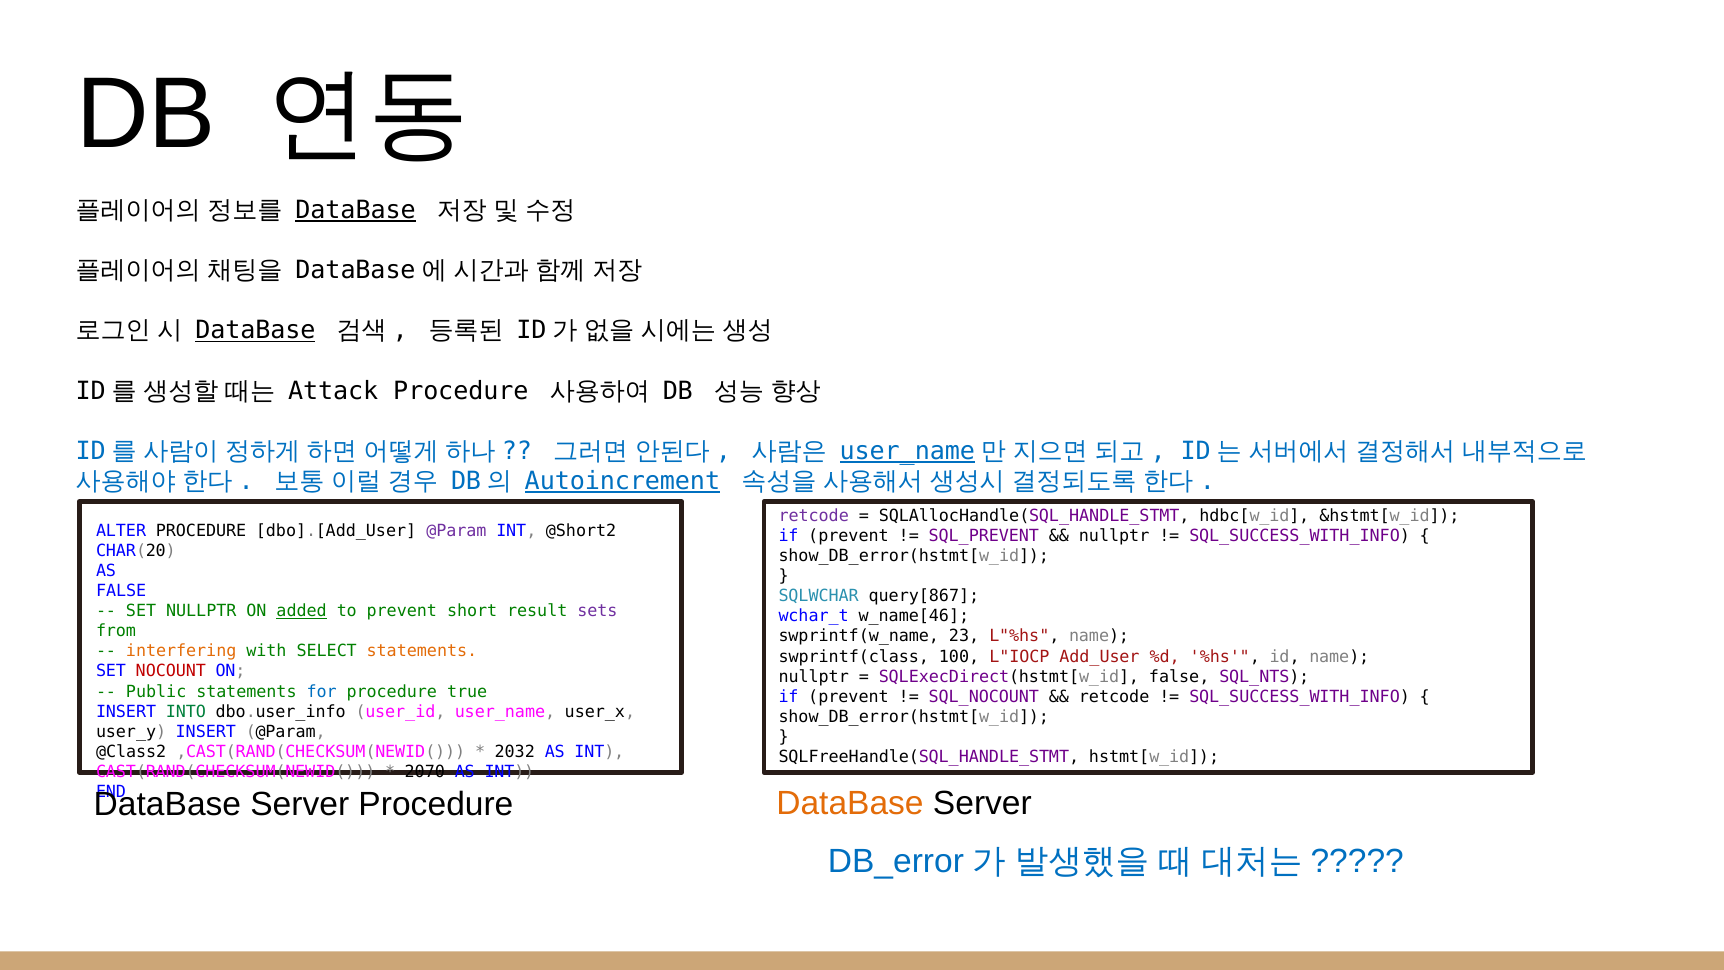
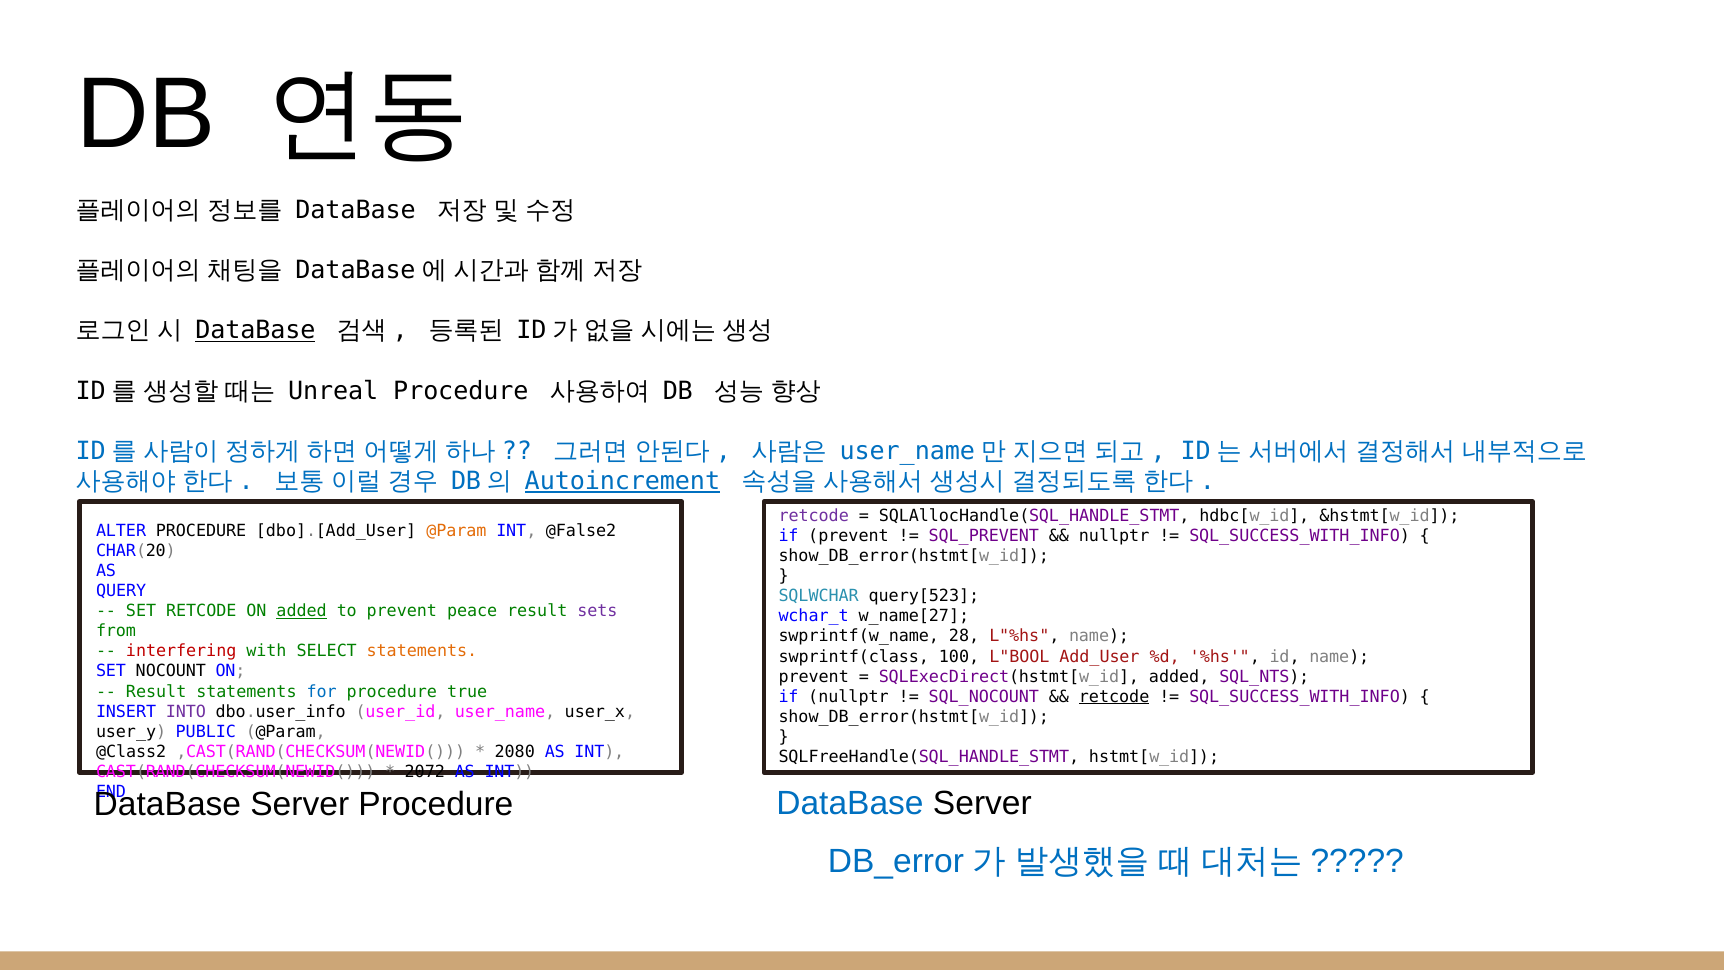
DataBase underline: present -> none (356, 210)
Attack: Attack -> Unreal (333, 391)
user_name underline: present -> none (907, 451)
@Param colour: purple -> orange (456, 531)
@Short2: @Short2 -> @False2 (581, 531)
FALSE: FALSE -> QUERY (121, 591)
query[867: query[867 -> query[523 (924, 596)
SET NULLPTR: NULLPTR -> RETCODE (201, 611)
short: short -> peace (472, 611)
w_name[46: w_name[46 -> w_name[27 (914, 616)
23: 23 -> 28 (964, 636)
interfering colour: orange -> red (181, 651)
L"IOCP: L"IOCP -> L"BOOL (1019, 656)
NOCOUNT colour: red -> black (171, 671)
nullptr: nullptr -> prevent (814, 676)
SQLExecDirect(hstmt[w_id false: false -> added (1179, 676)
Public: Public -> Result (156, 691)
prevent: prevent -> nullptr (848, 697)
retcode underline: none -> present (1114, 697)
INTO colour: green -> purple (186, 711)
user_y INSERT: INSERT -> PUBLIC (206, 732)
2032: 2032 -> 2080 (515, 752)
2070: 2070 -> 2072 (425, 772)
DataBase colour: orange -> blue (850, 803)
